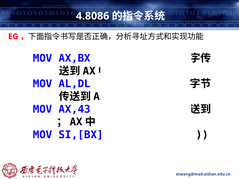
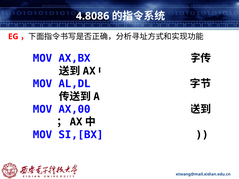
AX,43: AX,43 -> AX,00 (75, 109)
